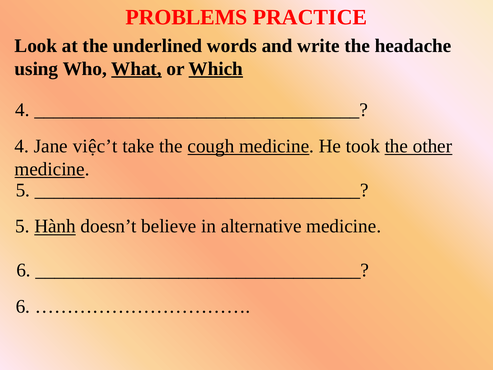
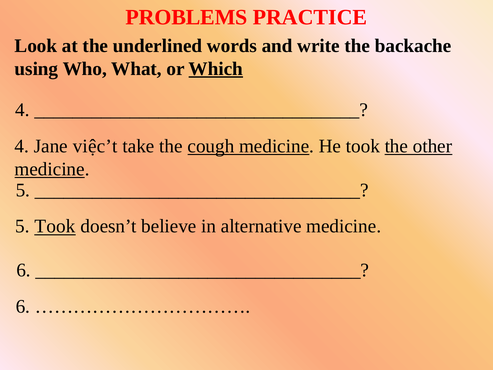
headache: headache -> backache (413, 46)
What underline: present -> none (136, 69)
5 Hành: Hành -> Took (55, 226)
